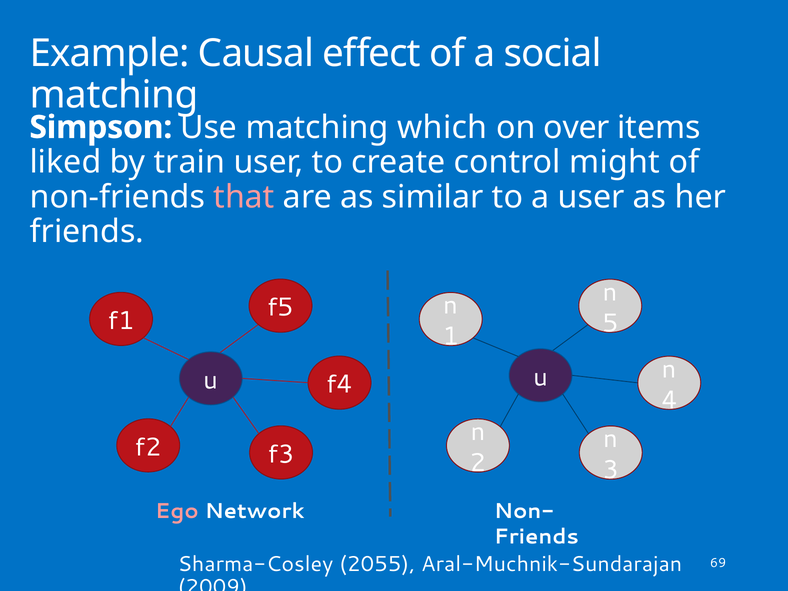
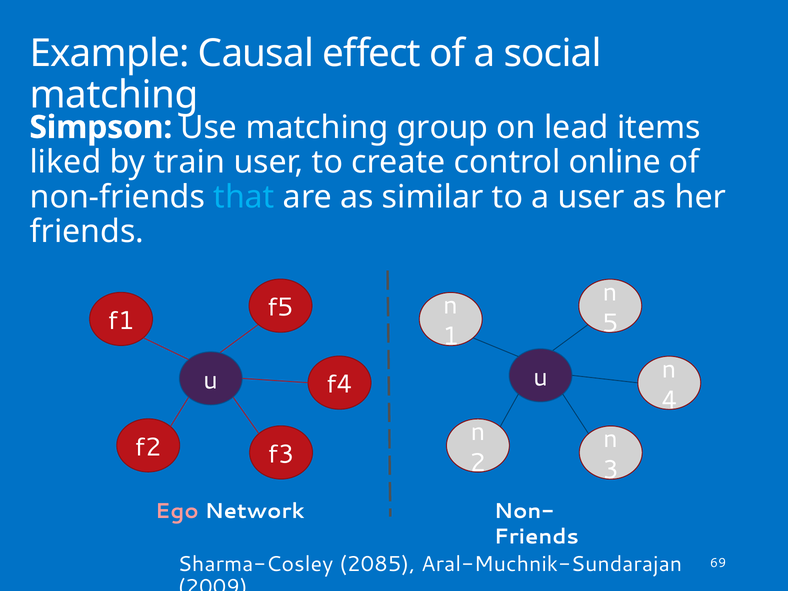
which: which -> group (443, 127)
over: over -> lead (576, 127)
might: might -> online (615, 162)
that colour: pink -> light blue (244, 197)
2055: 2055 -> 2085 (377, 564)
